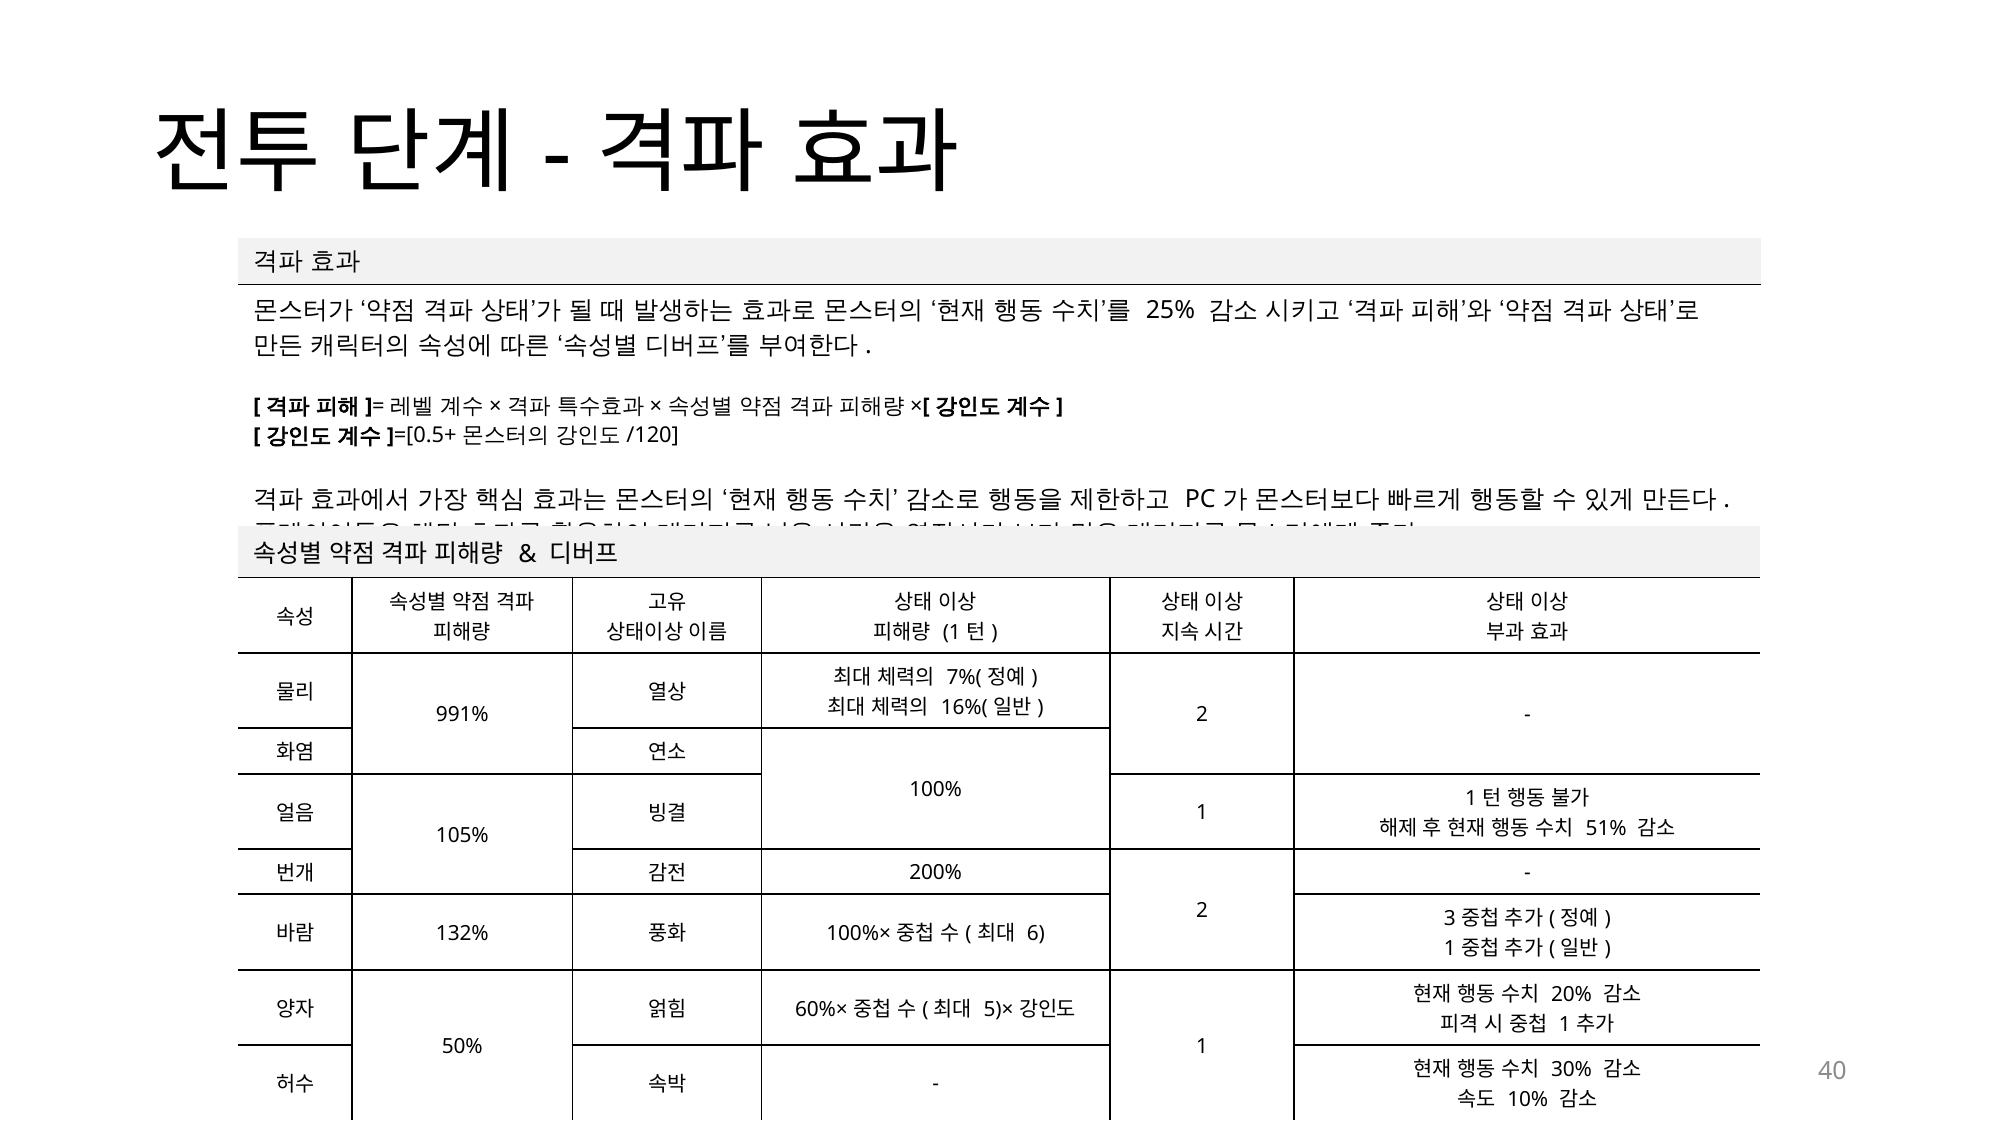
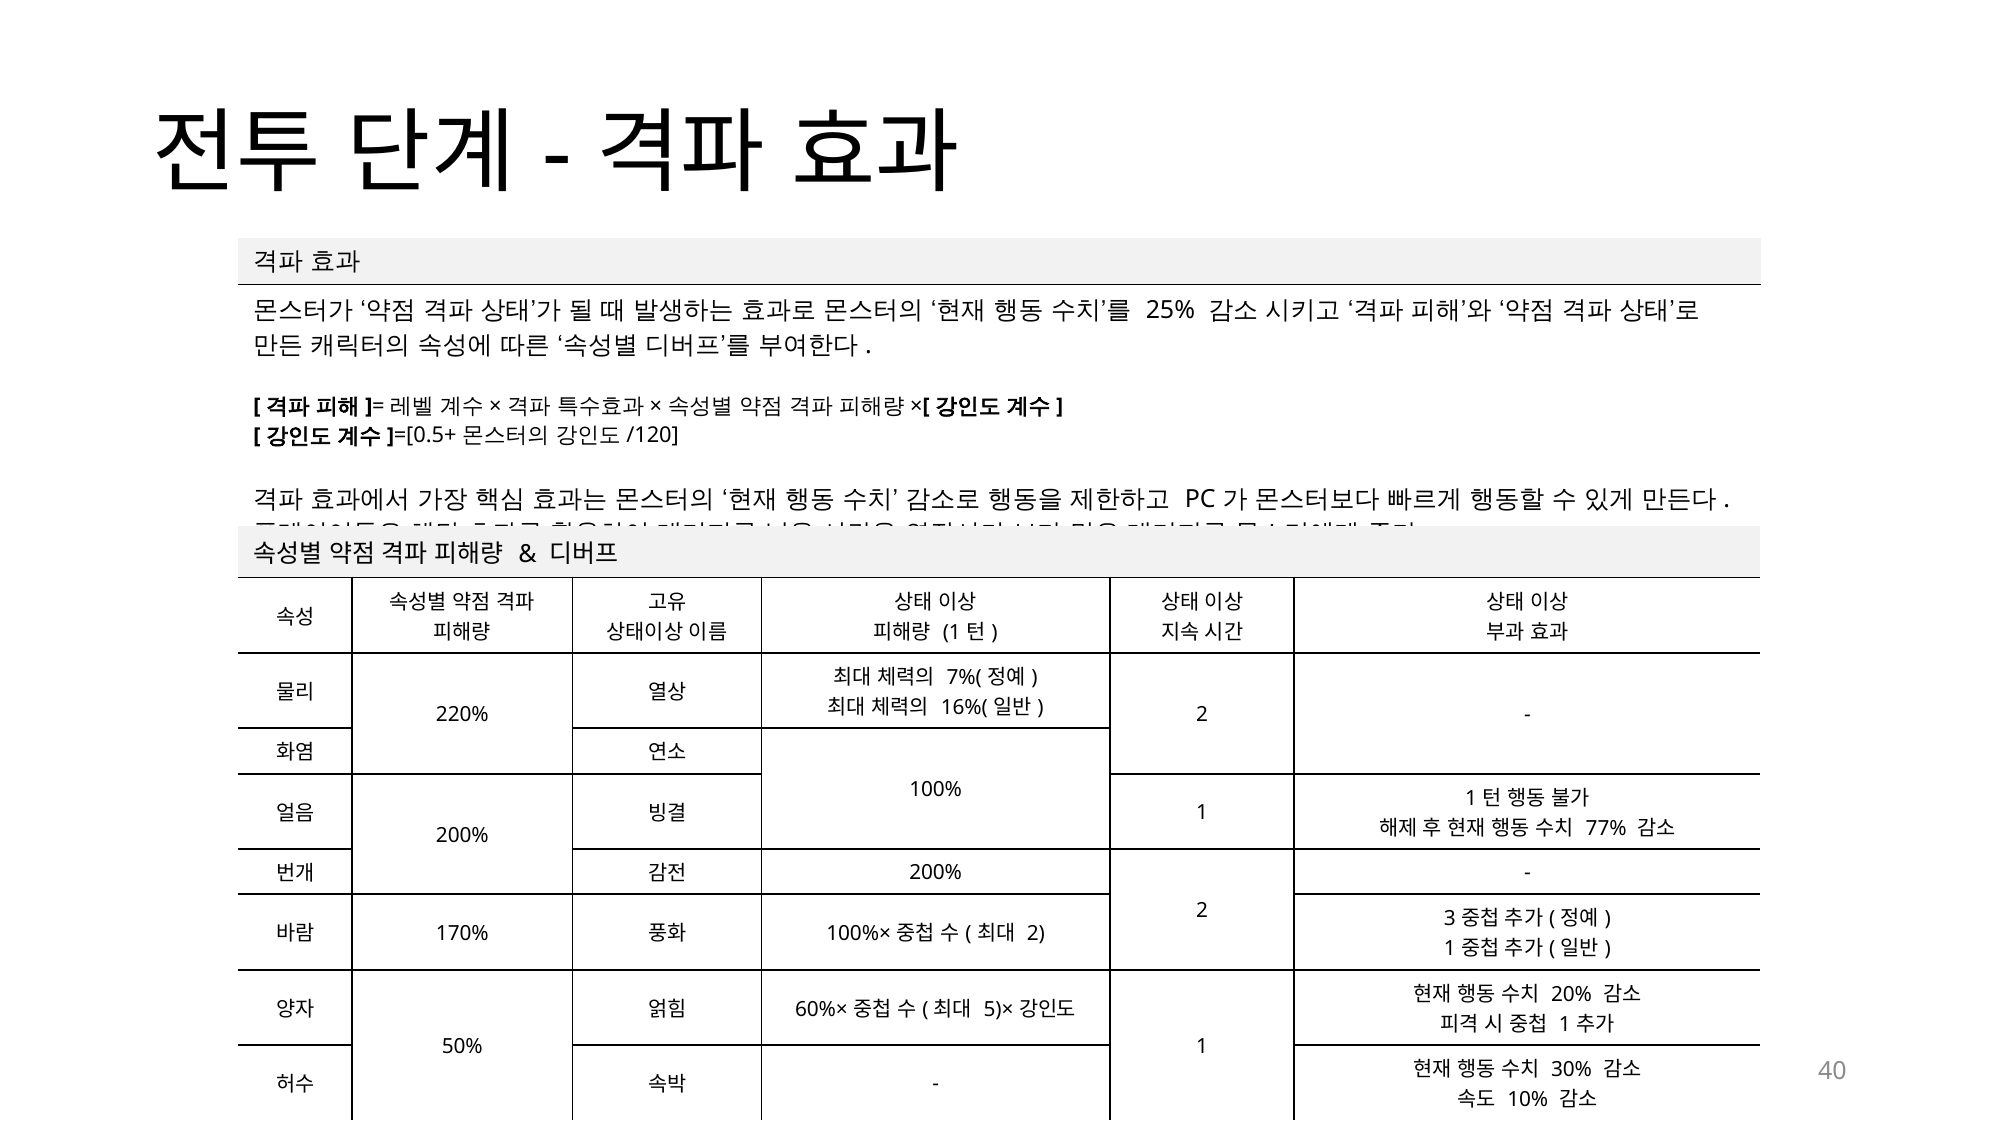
991%: 991% -> 220% (462, 715)
51%: 51% -> 77% (1606, 829)
105%: 105% -> 200% (462, 836)
132%: 132% -> 170% (462, 934)
6: 6 -> 2 (1036, 934)
